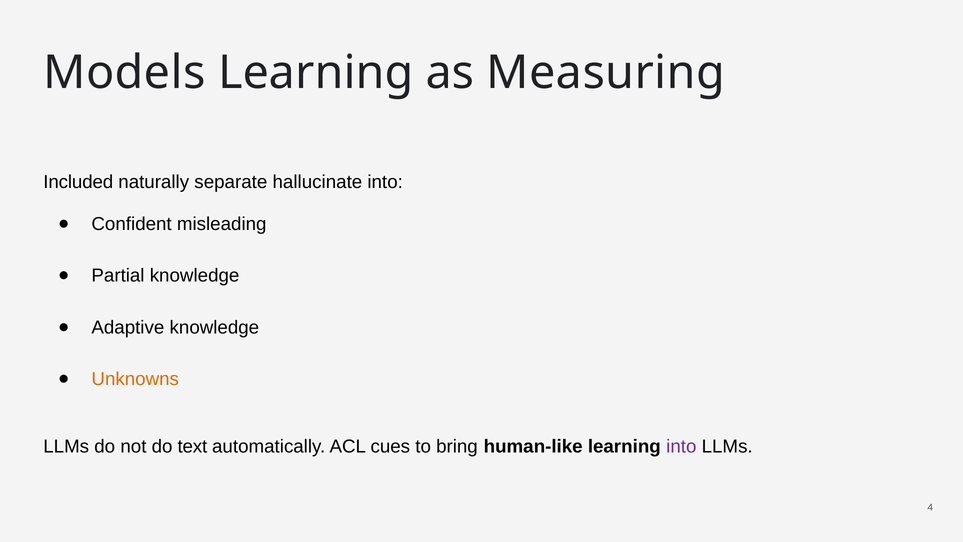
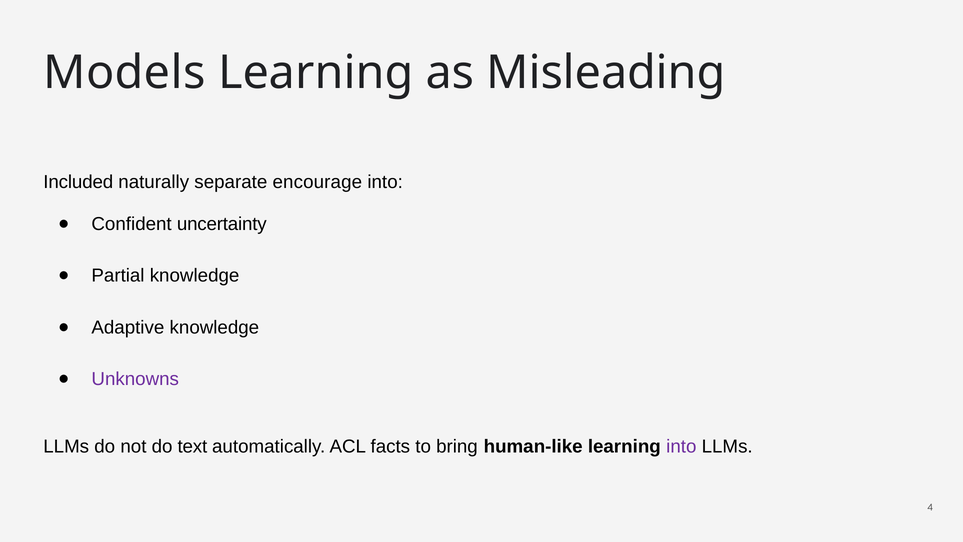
Measuring: Measuring -> Misleading (606, 73)
hallucinate: hallucinate -> encourage (317, 182)
misleading: misleading -> uncertainty (222, 224)
Unknowns colour: orange -> purple (135, 379)
cues: cues -> facts (390, 447)
